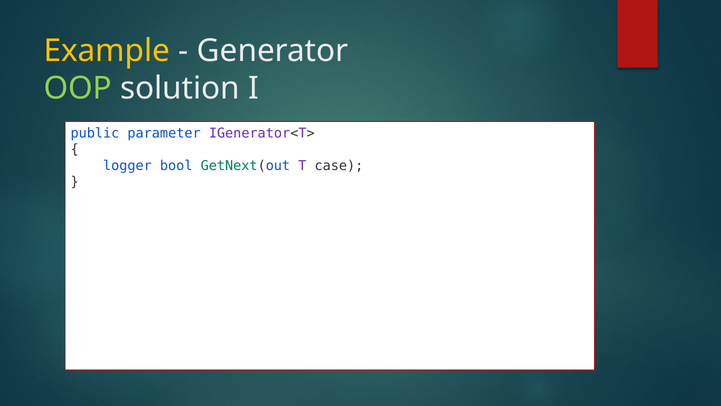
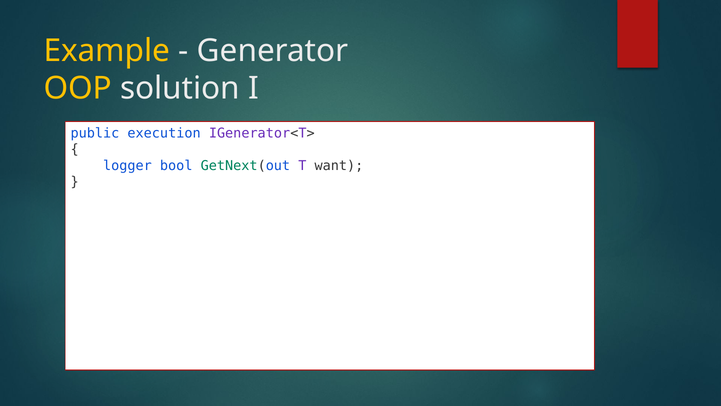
OOP colour: light green -> yellow (78, 88)
parameter: parameter -> execution (164, 133)
case: case -> want (339, 166)
